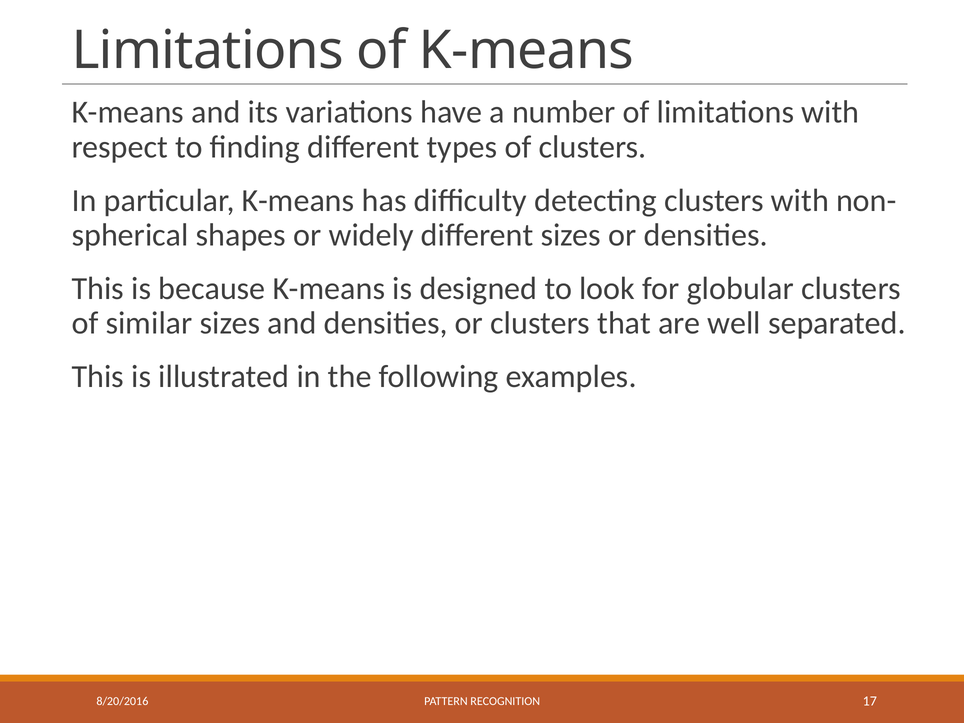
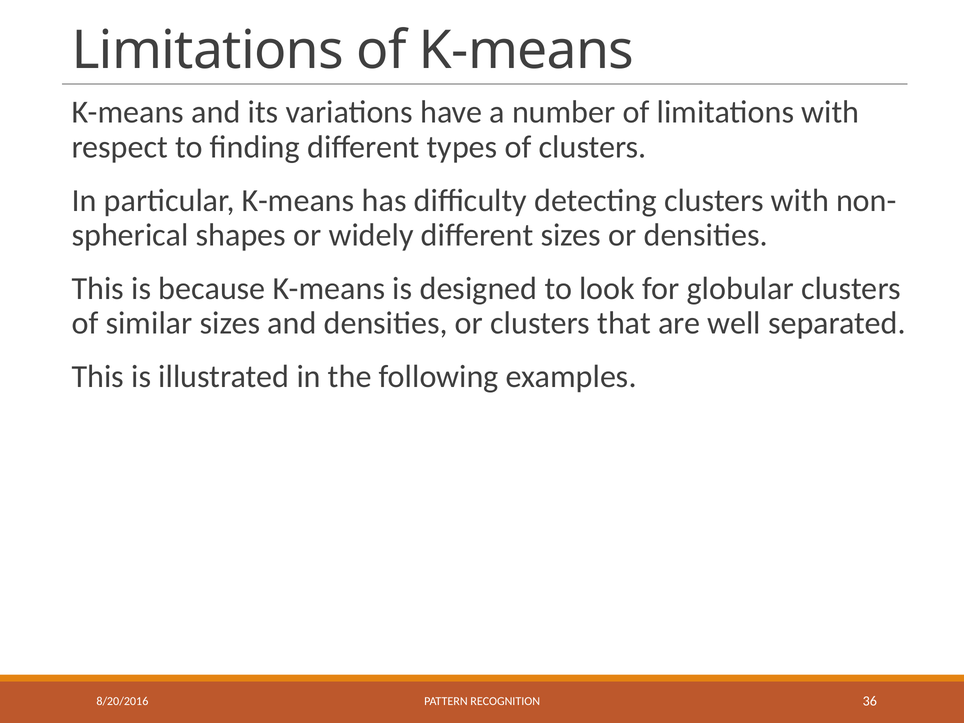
17: 17 -> 36 (870, 701)
